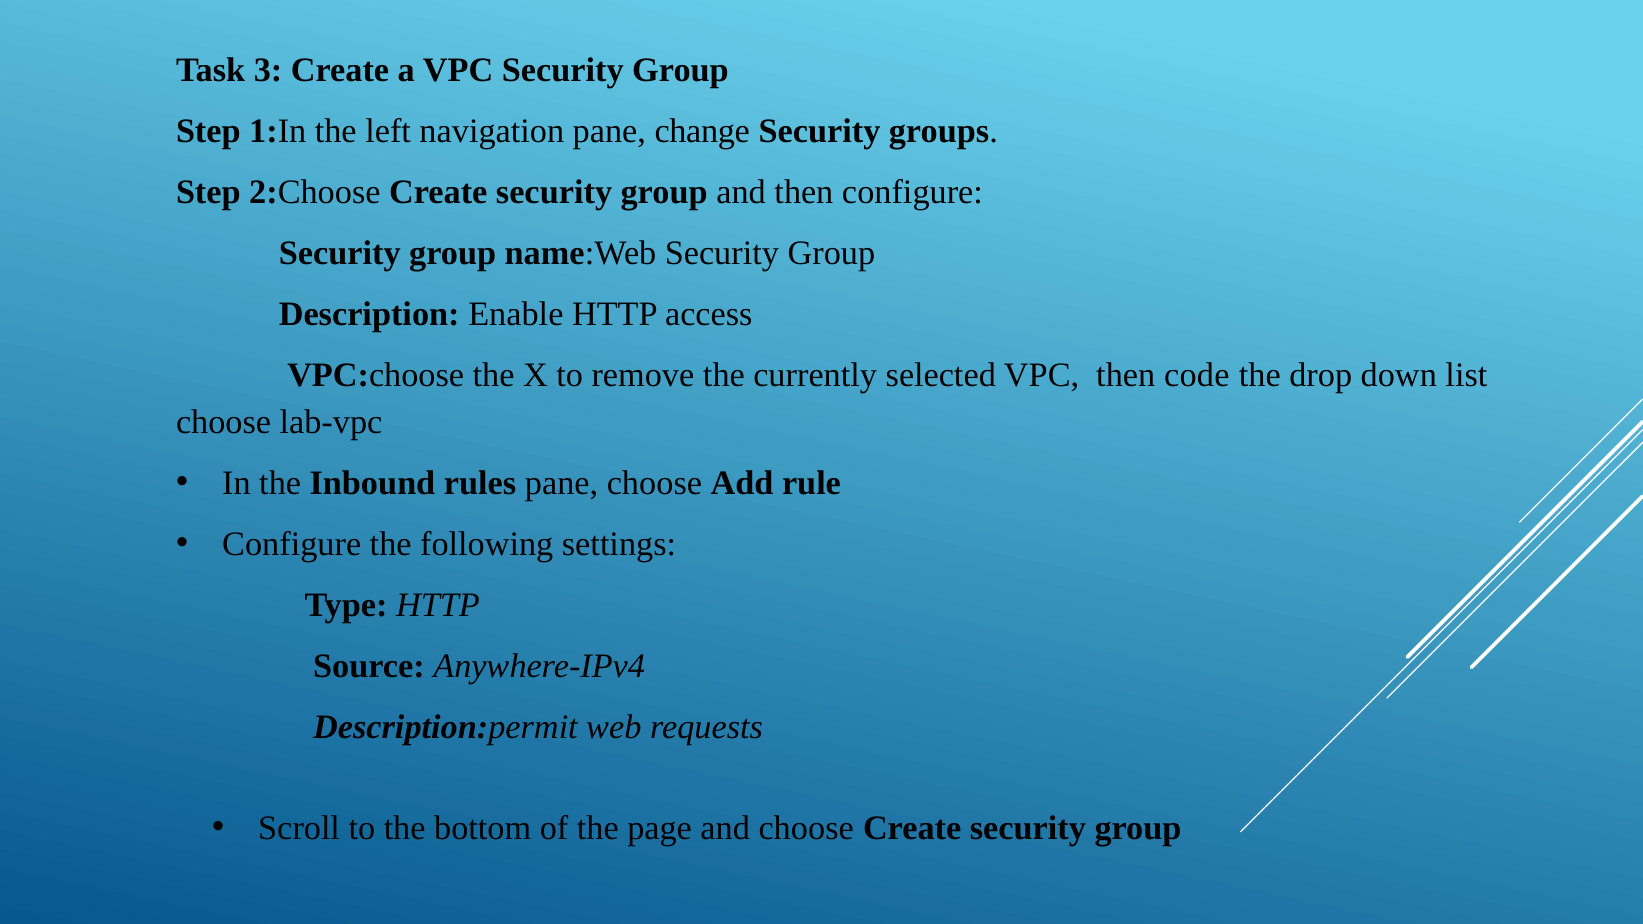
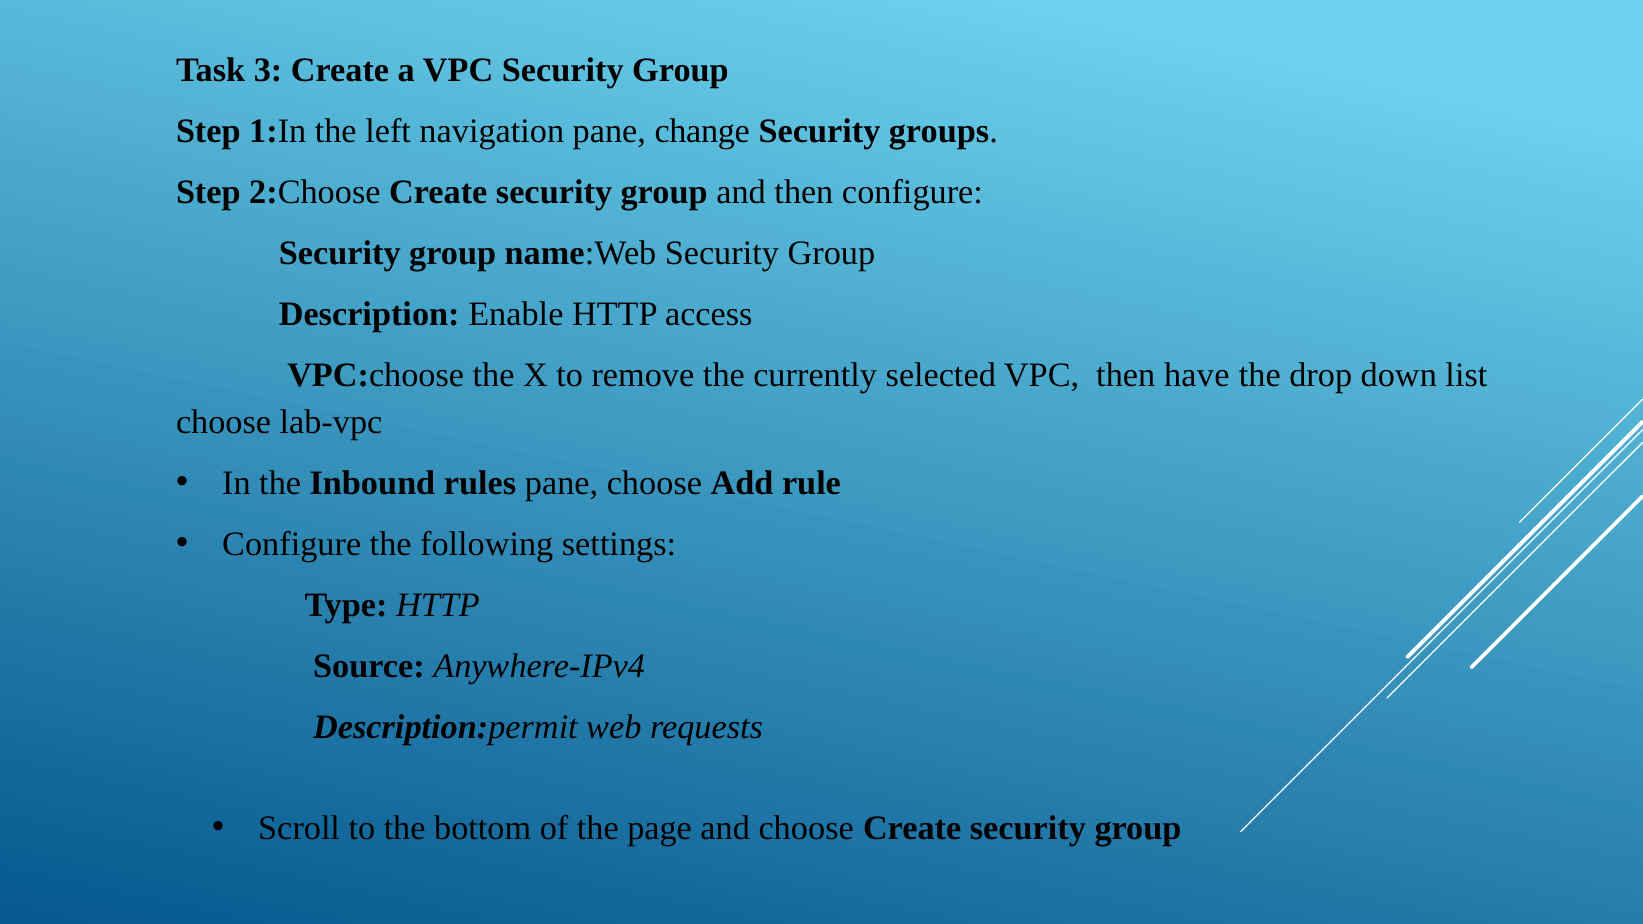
code: code -> have (1197, 375)
